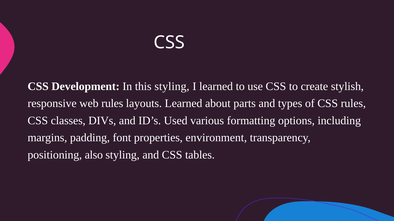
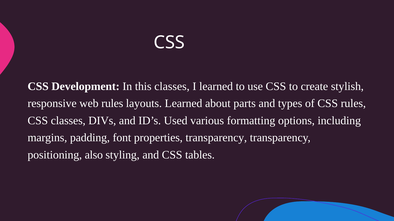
this styling: styling -> classes (172, 86)
properties environment: environment -> transparency (216, 138)
